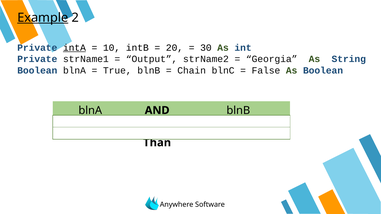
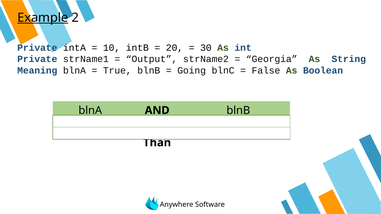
intA underline: present -> none (74, 48)
Boolean: Boolean -> Meaning (37, 71)
Chain: Chain -> Going (192, 71)
